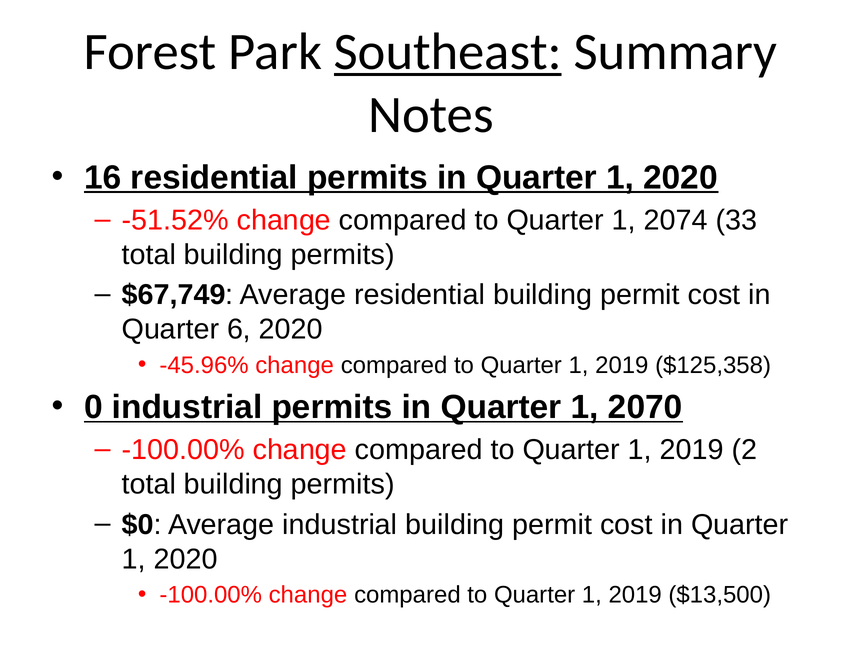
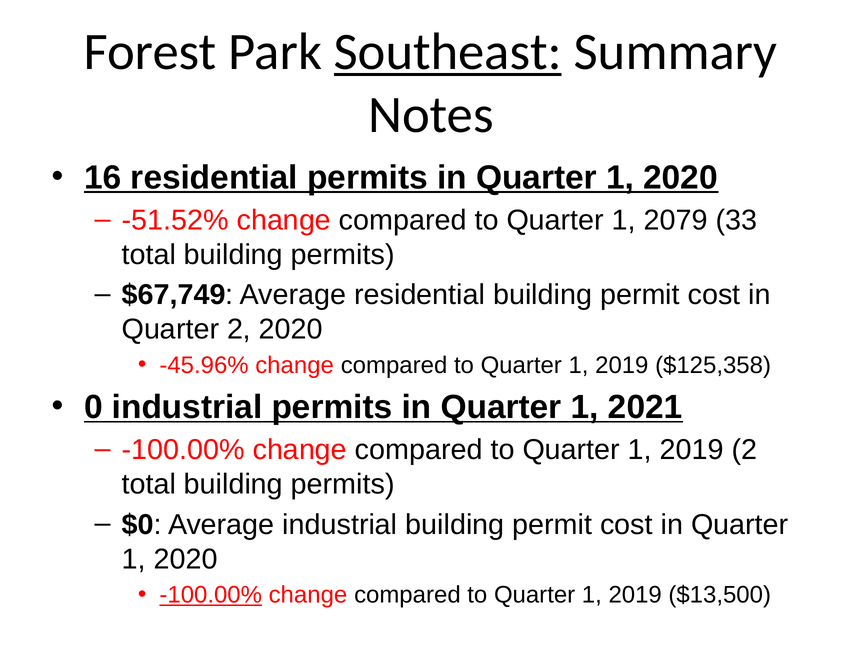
2074: 2074 -> 2079 (676, 220)
Quarter 6: 6 -> 2 (239, 330)
2070: 2070 -> 2021 (645, 408)
-100.00% underline: none -> present (211, 596)
